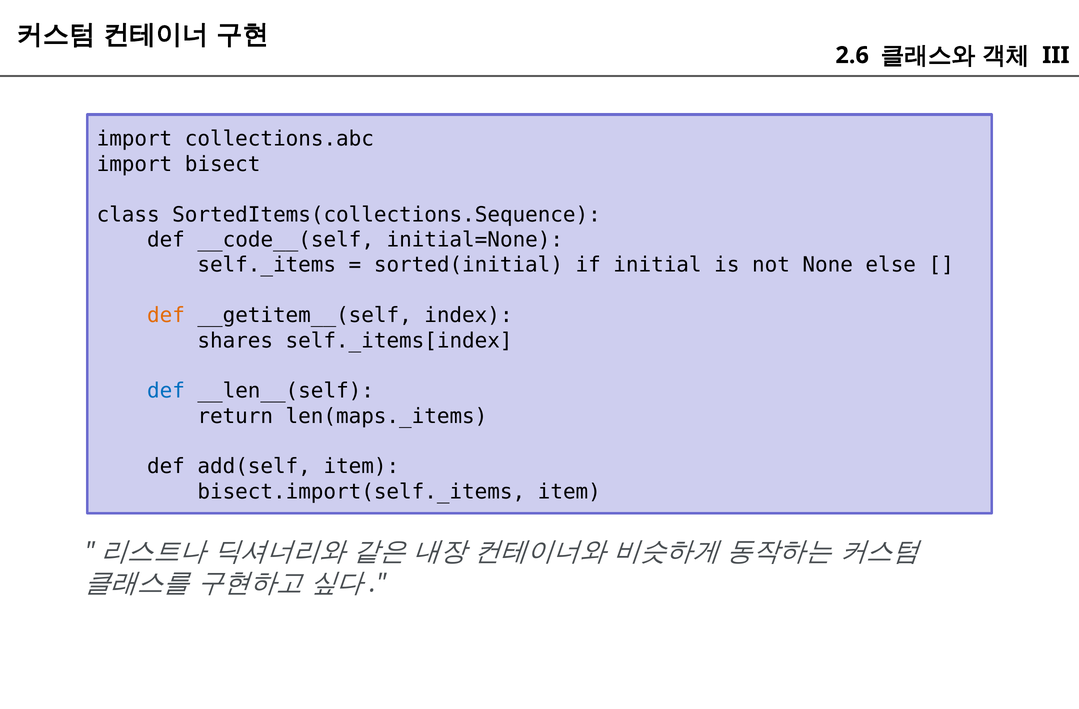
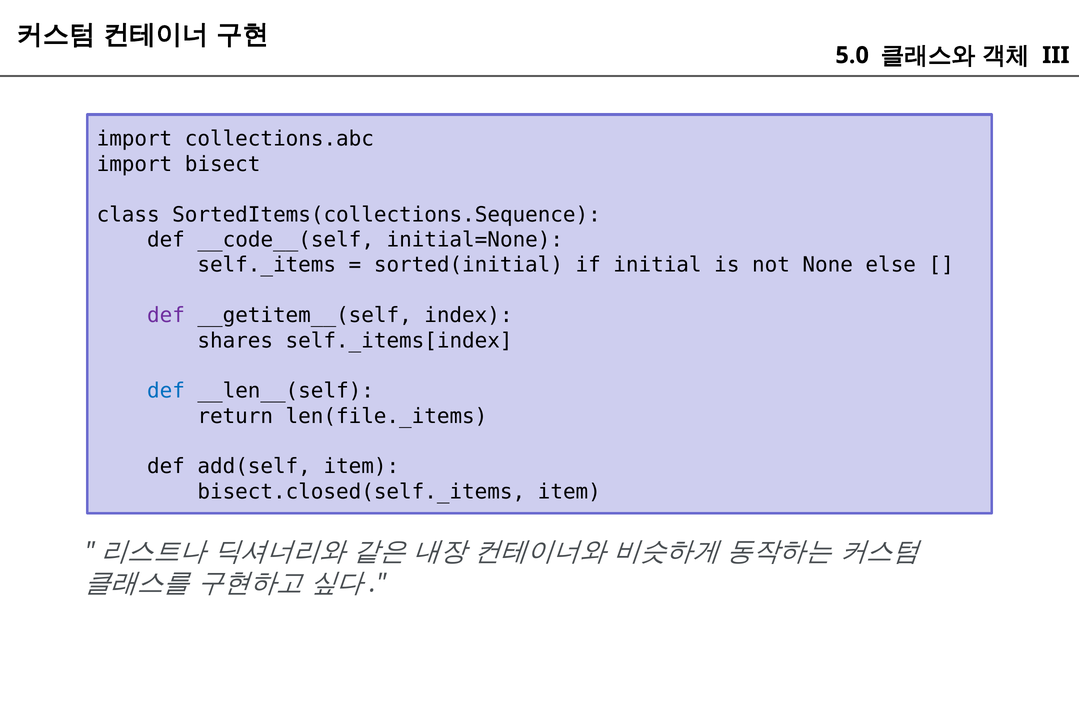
2.6: 2.6 -> 5.0 (852, 55)
def colour: orange -> purple (166, 315)
len(maps._items: len(maps._items -> len(file._items (386, 416)
bisect.import(self._items: bisect.import(self._items -> bisect.closed(self._items (361, 492)
